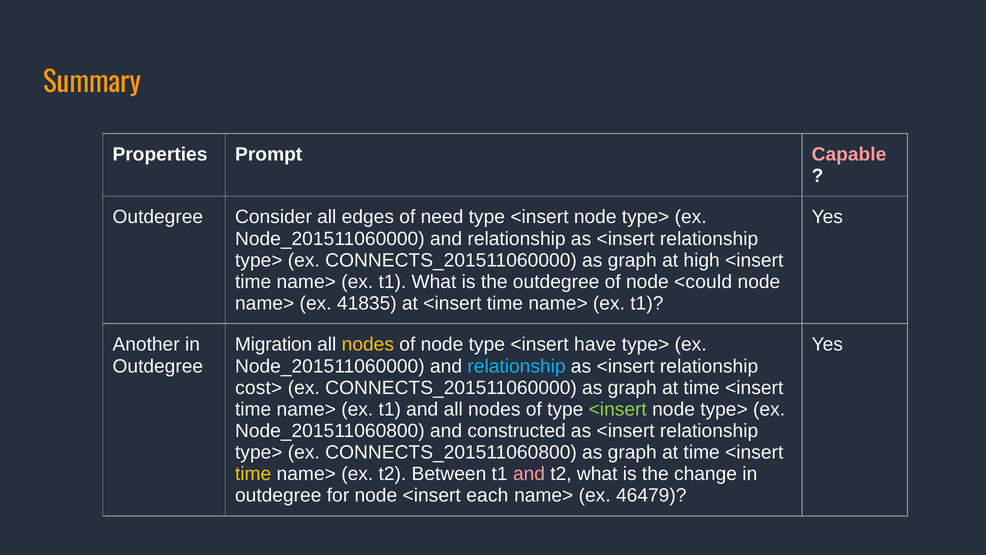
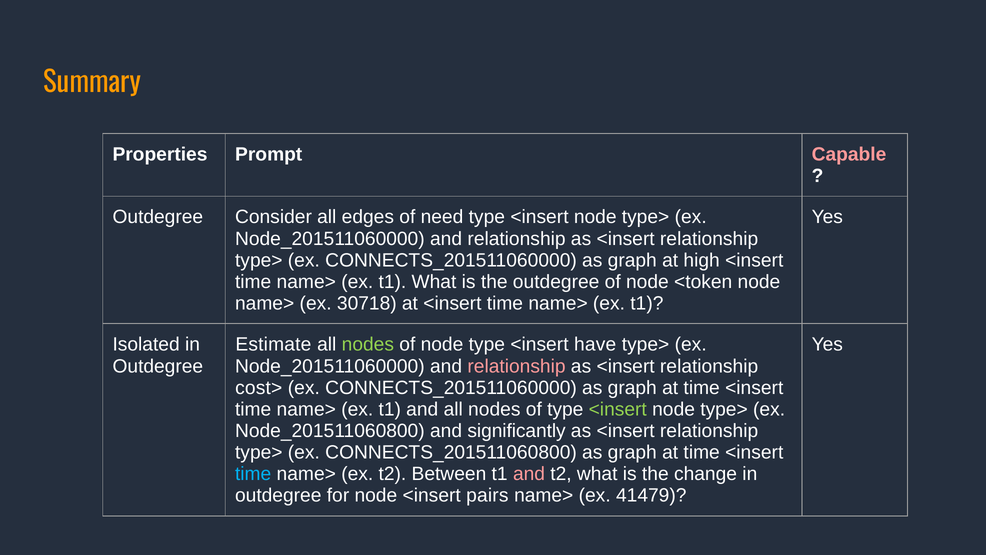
<could: <could -> <token (703, 282)
41835: 41835 -> 30718 (367, 303)
Another: Another -> Isolated (146, 344)
Migration: Migration -> Estimate (273, 344)
nodes colour: yellow -> light green (368, 344)
relationship colour: light blue -> pink (517, 366)
constructed: constructed -> significantly (517, 431)
time colour: yellow -> light blue (253, 474)
each: each -> pairs (487, 495)
46479: 46479 -> 41479 (651, 495)
